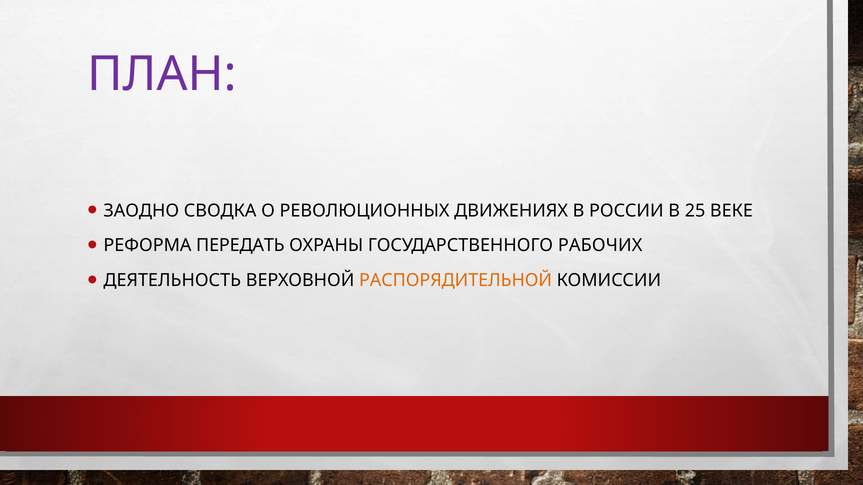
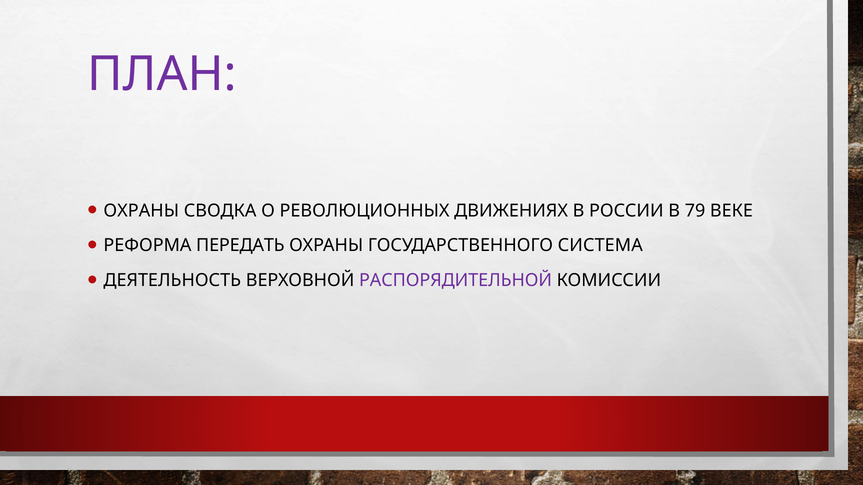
ЗАОДНО: ЗАОДНО -> ОХРАНЫ (141, 211)
25: 25 -> 79 (695, 211)
РАБОЧИХ: РАБОЧИХ -> СИСТЕМА (600, 246)
РАСПОРЯДИТЕЛЬНОЙ colour: orange -> purple (456, 281)
